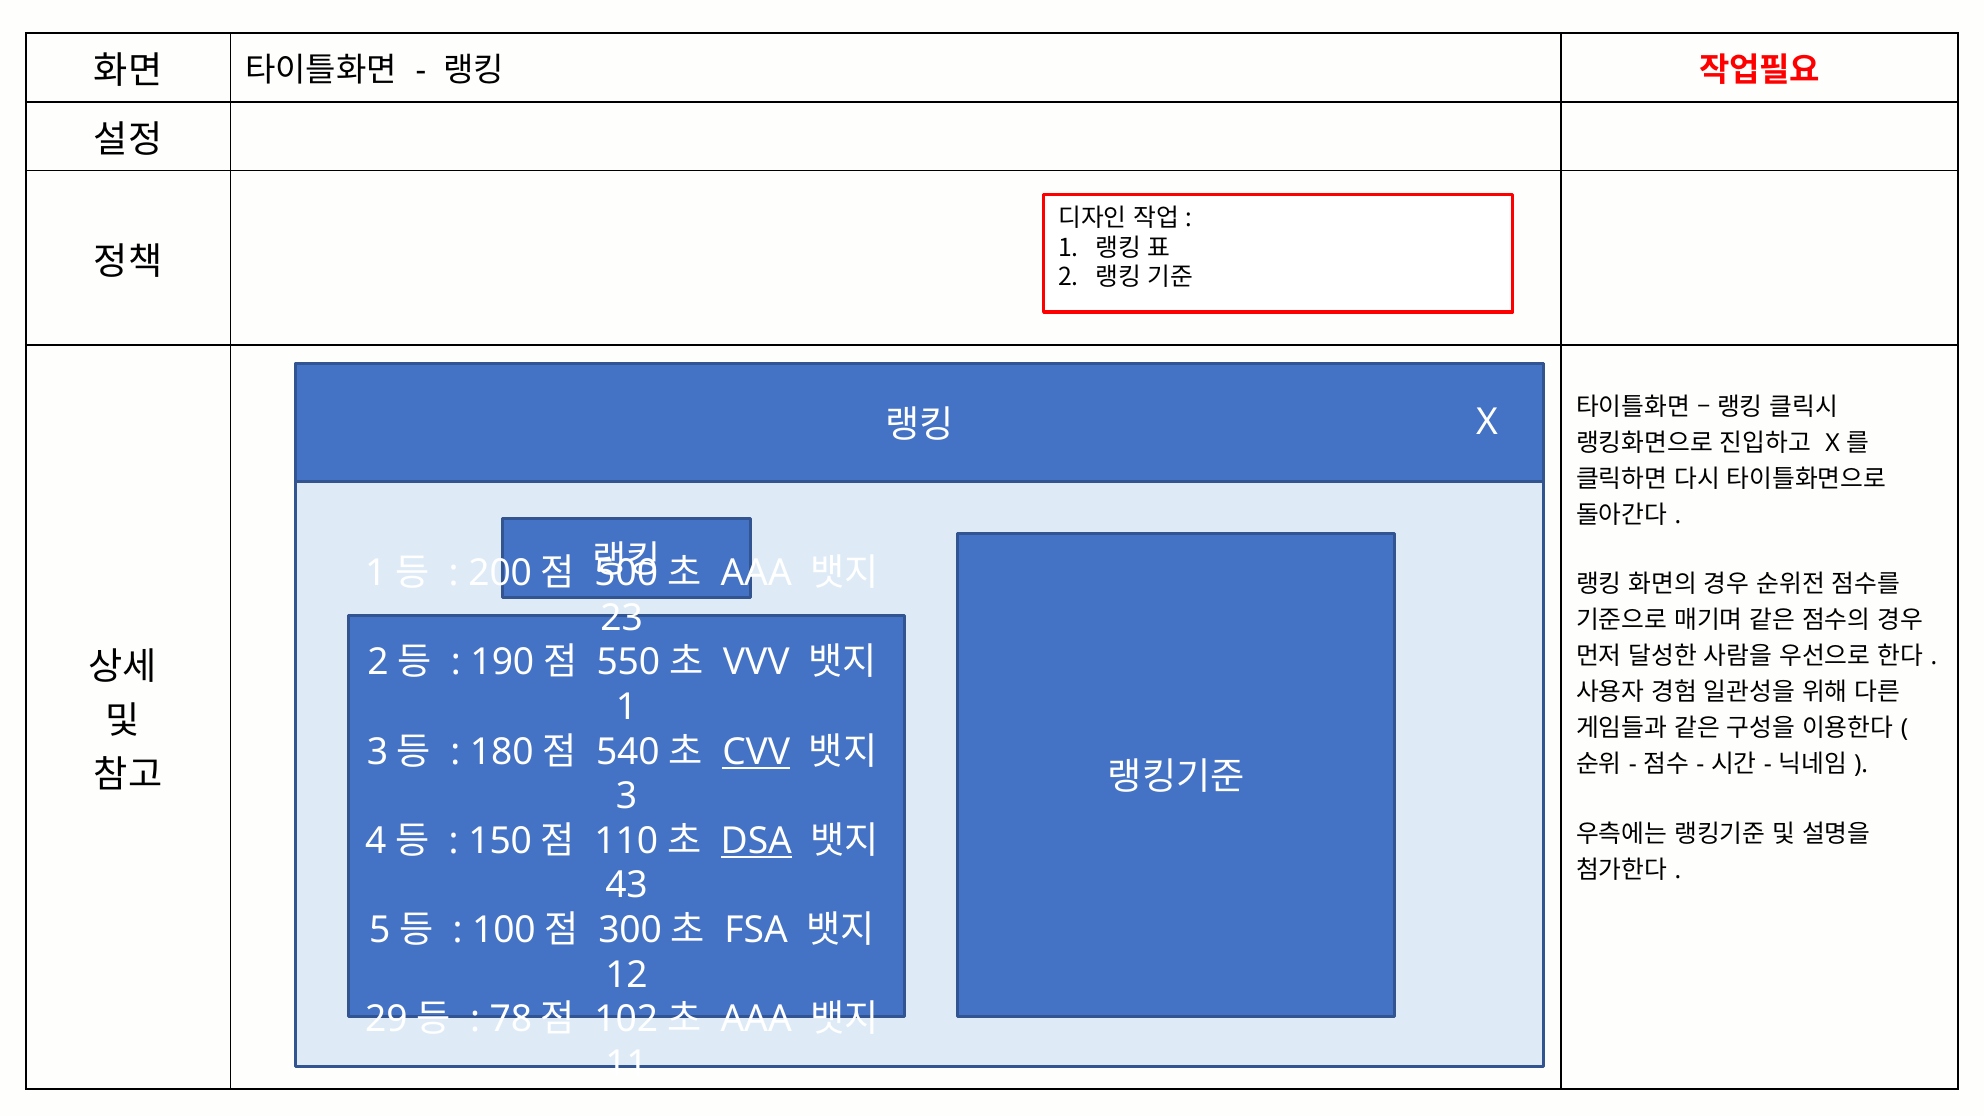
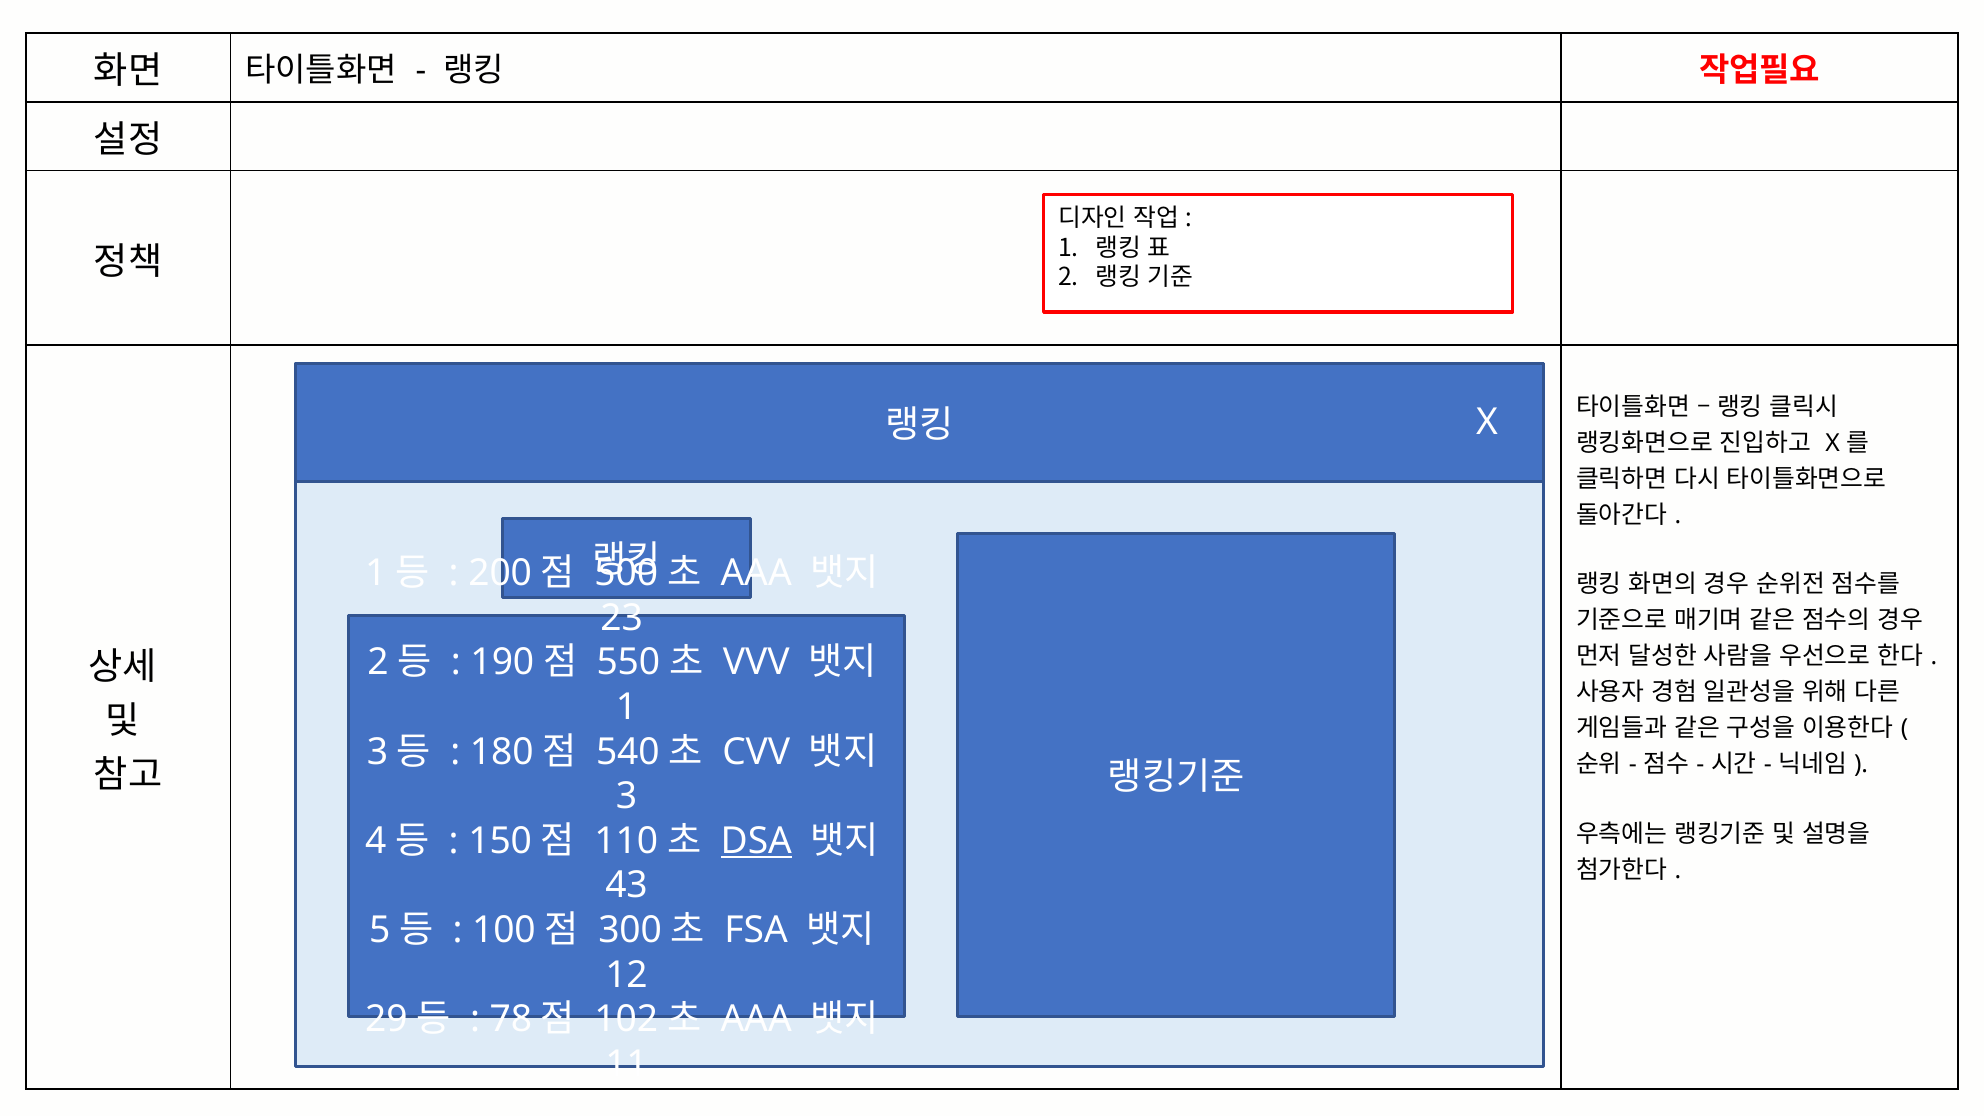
CVV underline: present -> none (756, 752)
